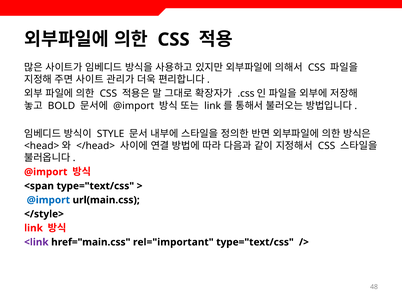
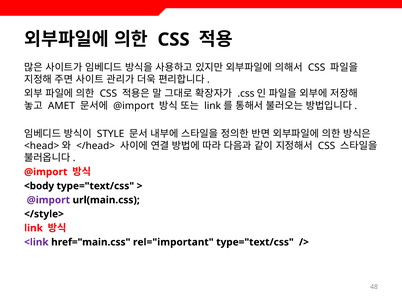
BOLD: BOLD -> AMET (61, 106)
<span: <span -> <body (39, 186)
@import colour: blue -> purple (48, 200)
